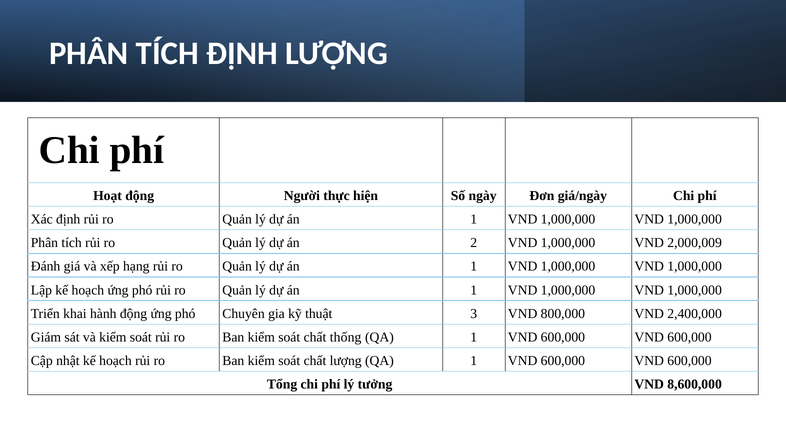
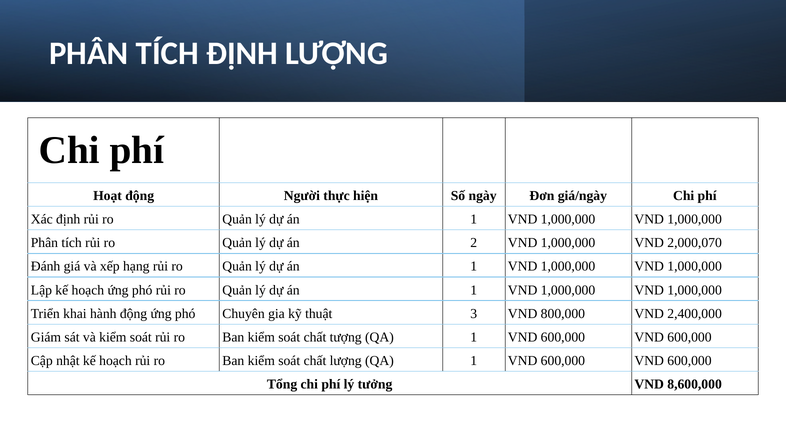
2,000,009: 2,000,009 -> 2,000,070 (695, 243)
thống: thống -> tượng (346, 337)
